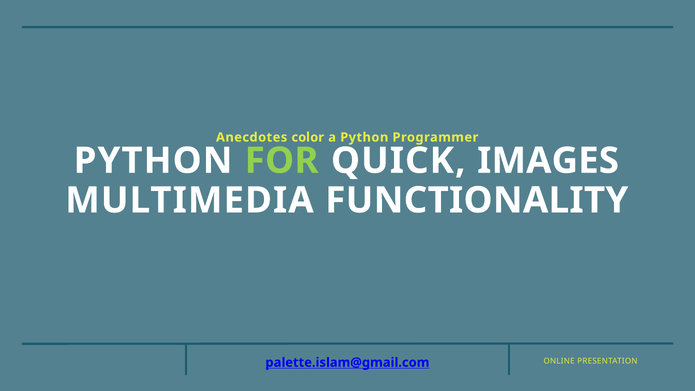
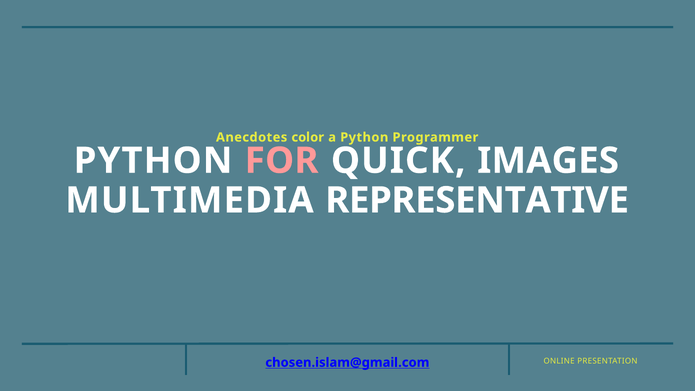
FOR colour: light green -> pink (282, 161)
FUNCTIONALITY: FUNCTIONALITY -> REPRESENTATIVE (477, 200)
palette.islam@gmail.com: palette.islam@gmail.com -> chosen.islam@gmail.com (347, 362)
